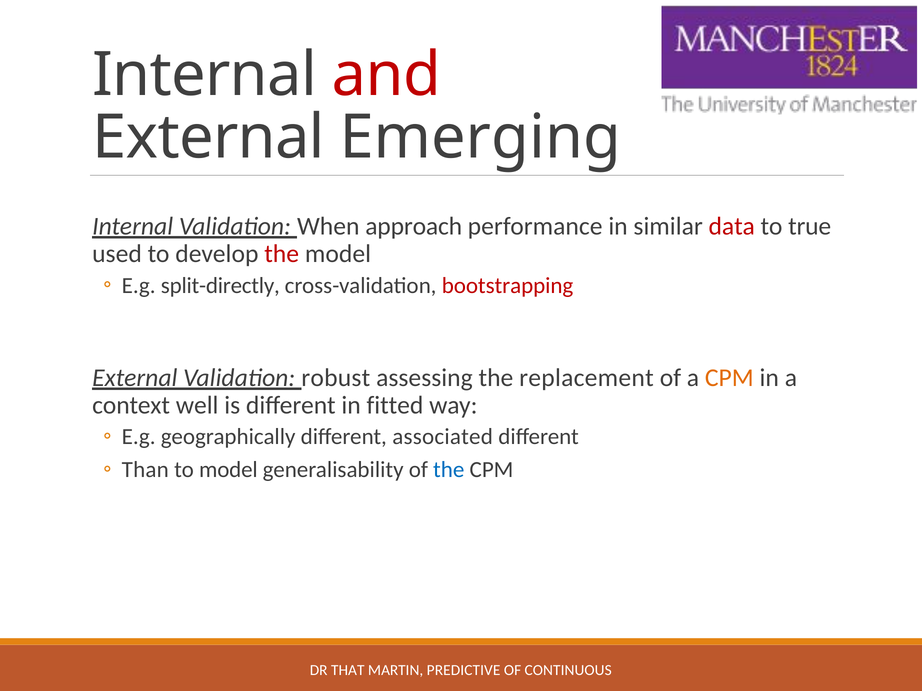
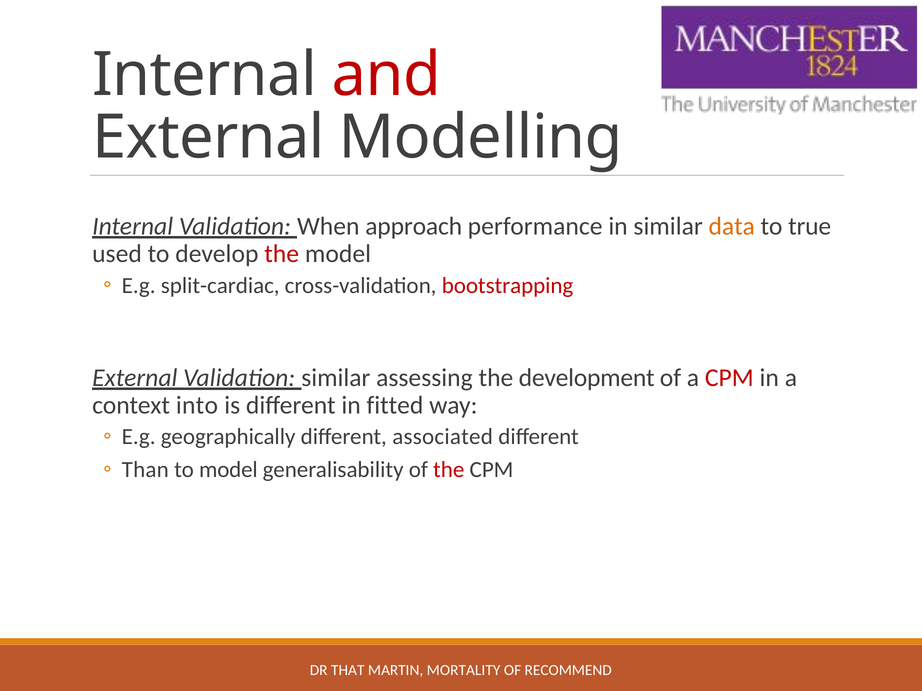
Emerging: Emerging -> Modelling (481, 138)
data colour: red -> orange (732, 226)
split-directly: split-directly -> split-cardiac (220, 286)
Validation robust: robust -> similar (336, 378)
replacement: replacement -> development (587, 378)
CPM colour: orange -> red (729, 378)
well: well -> into (197, 406)
the colour: blue -> red (449, 470)
PREDICTIVE: PREDICTIVE -> MORTALITY (464, 671)
CONTINUOUS: CONTINUOUS -> RECOMMEND (568, 671)
